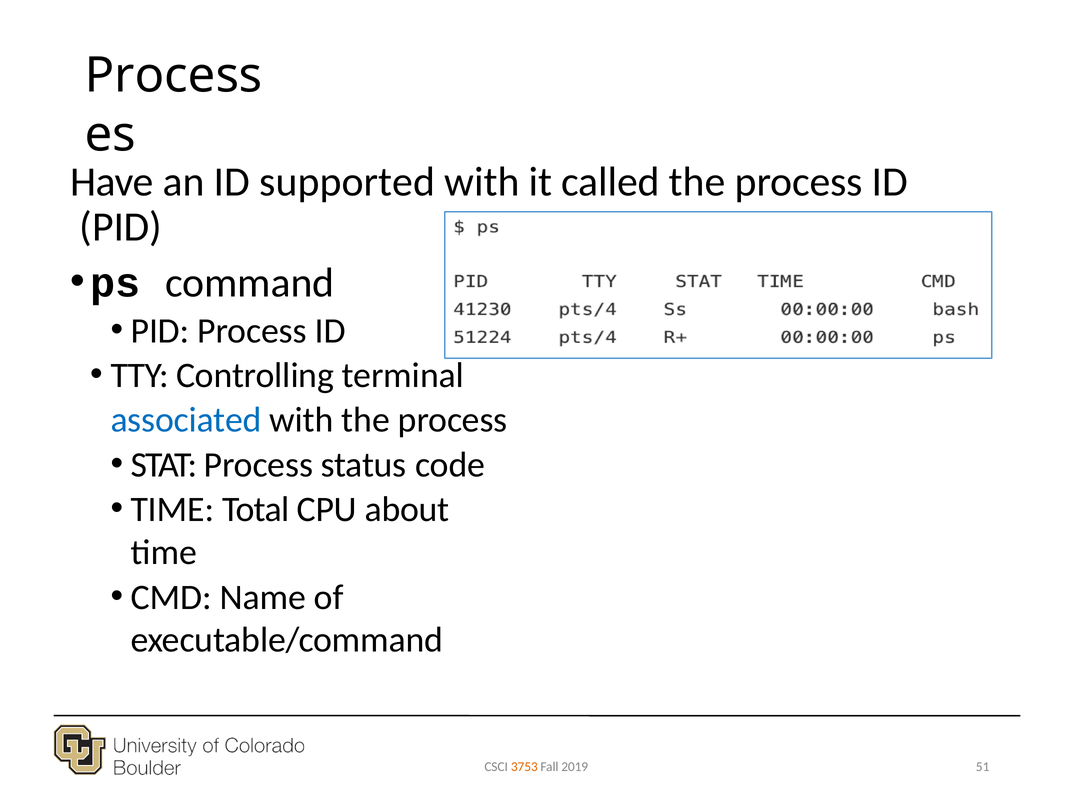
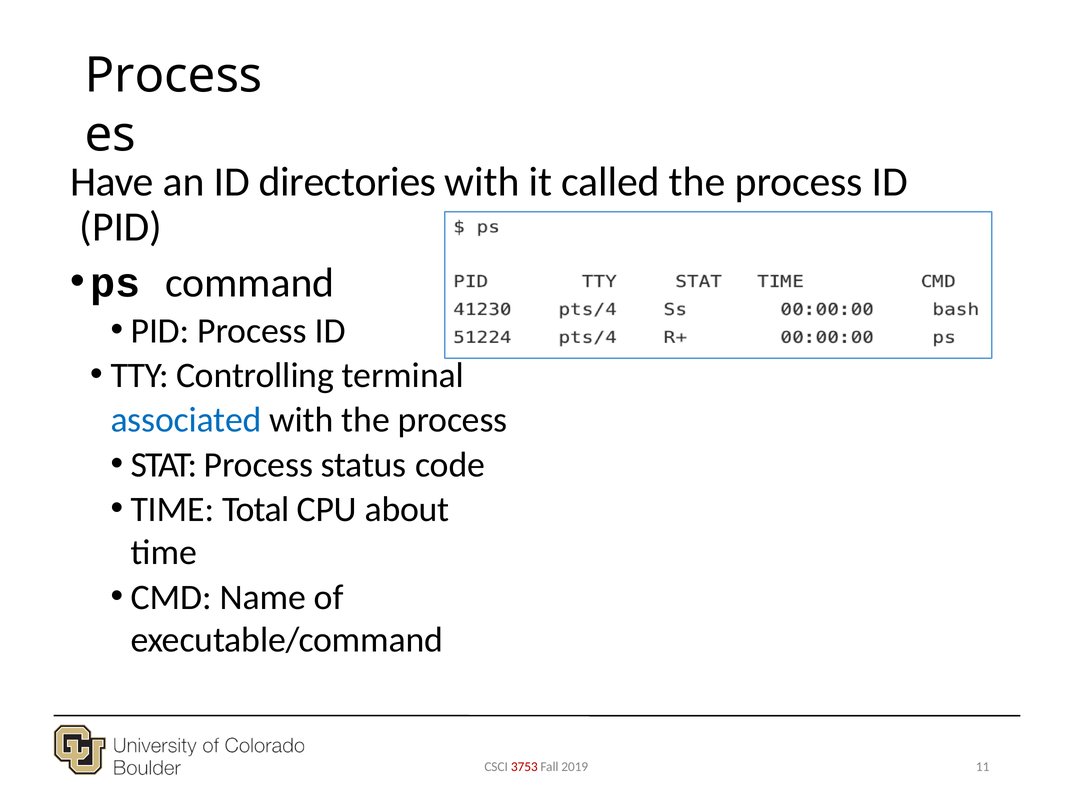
supported: supported -> directories (347, 182)
3753 colour: orange -> red (524, 767)
51: 51 -> 11 (983, 767)
